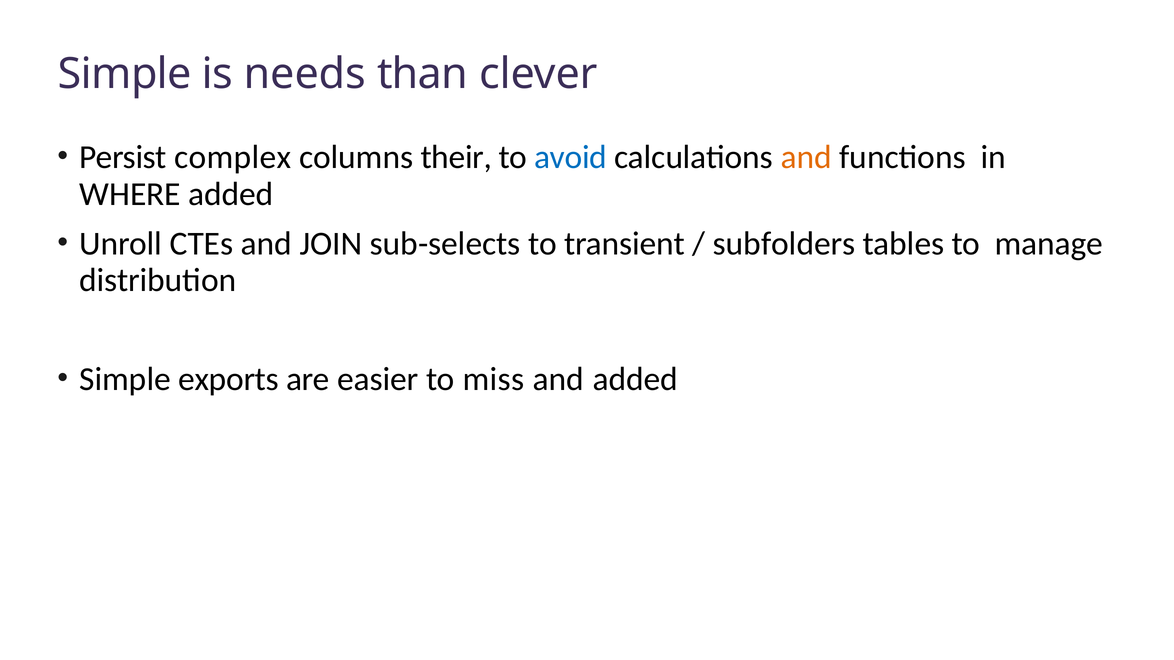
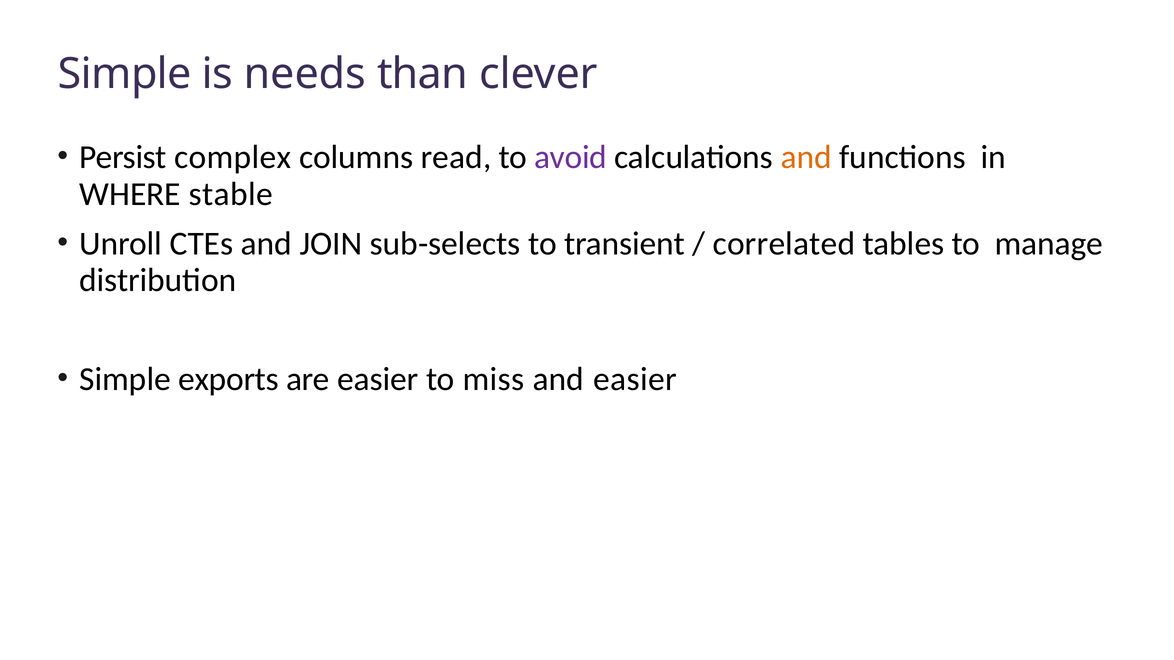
their: their -> read (456, 157)
avoid colour: blue -> purple (571, 157)
WHERE added: added -> stable (231, 194)
subfolders: subfolders -> correlated (784, 244)
and added: added -> easier (635, 379)
